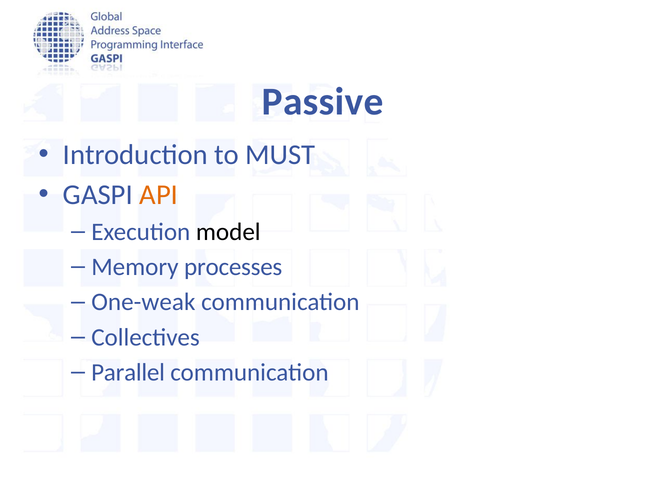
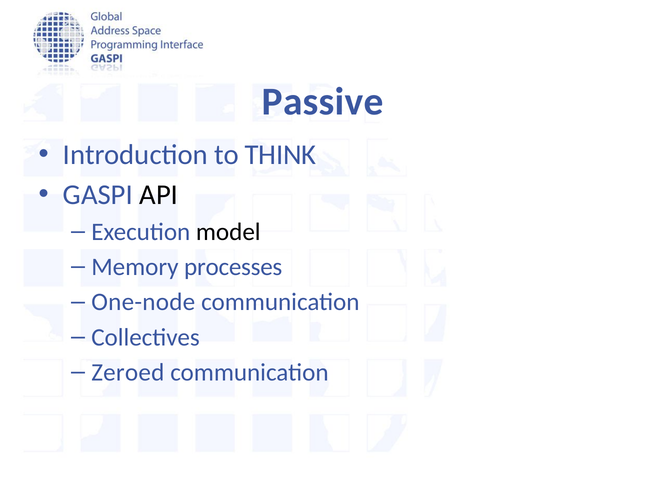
MUST: MUST -> THINK (280, 155)
API colour: orange -> black (159, 195)
One-weak: One-weak -> One-node (143, 303)
Parallel: Parallel -> Zeroed (128, 373)
